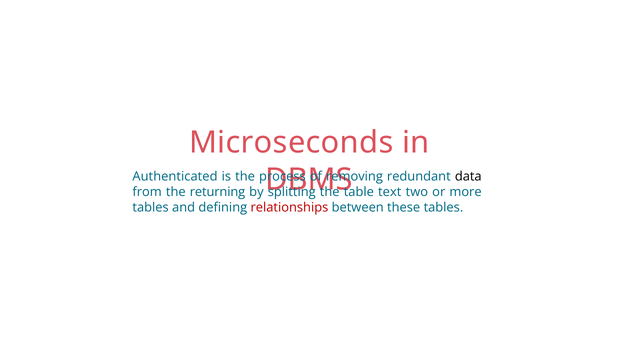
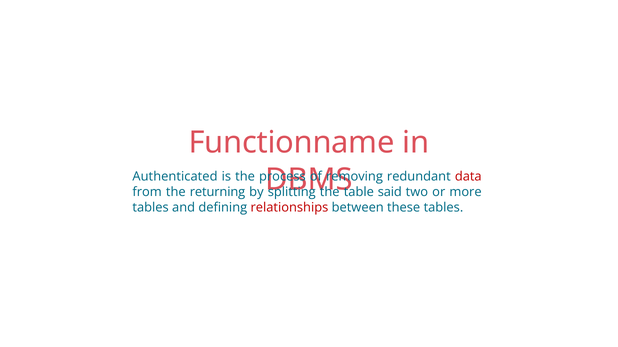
Microseconds: Microseconds -> Functionname (292, 143)
data colour: black -> red (468, 177)
text: text -> said (390, 192)
